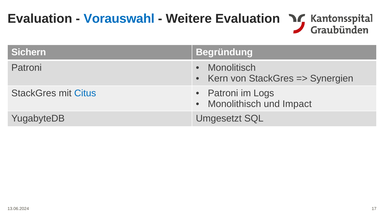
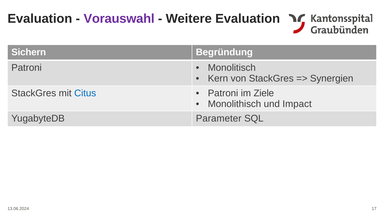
Vorauswahl colour: blue -> purple (119, 19)
Logs: Logs -> Ziele (264, 93)
Umgesetzt: Umgesetzt -> Parameter (219, 118)
